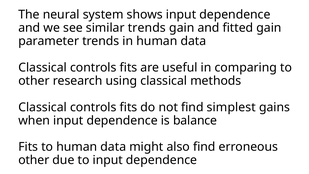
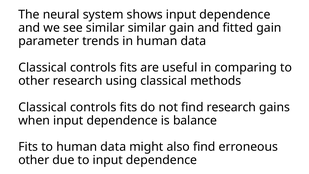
similar trends: trends -> similar (147, 28)
find simplest: simplest -> research (231, 107)
